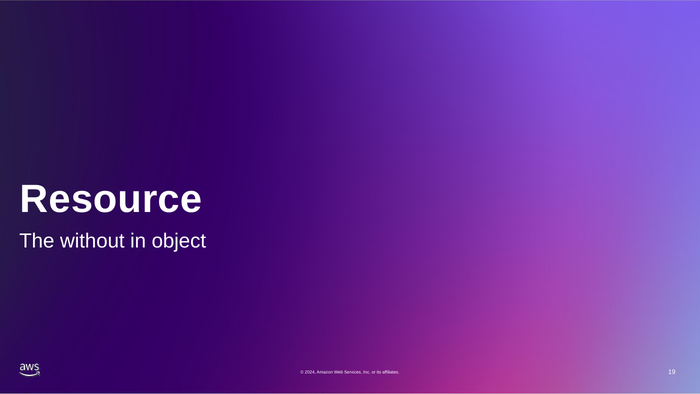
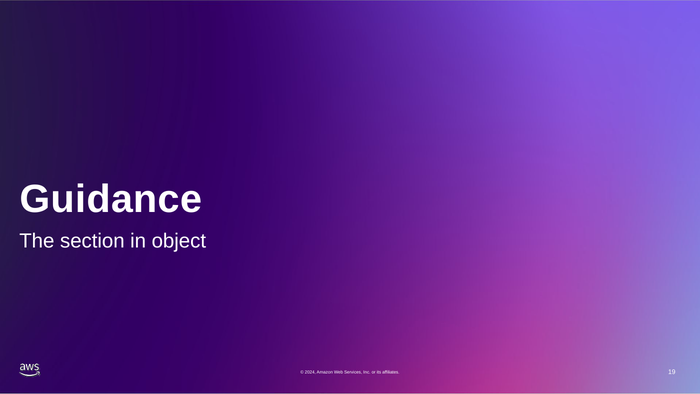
Resource: Resource -> Guidance (111, 199)
without: without -> section (92, 241)
